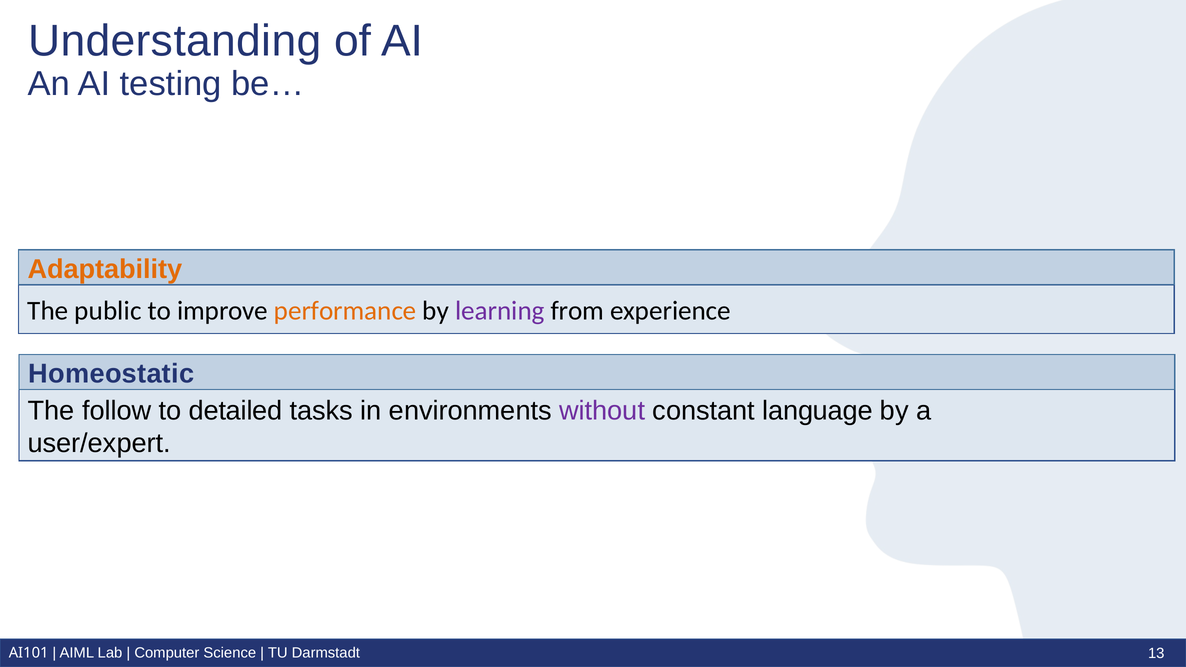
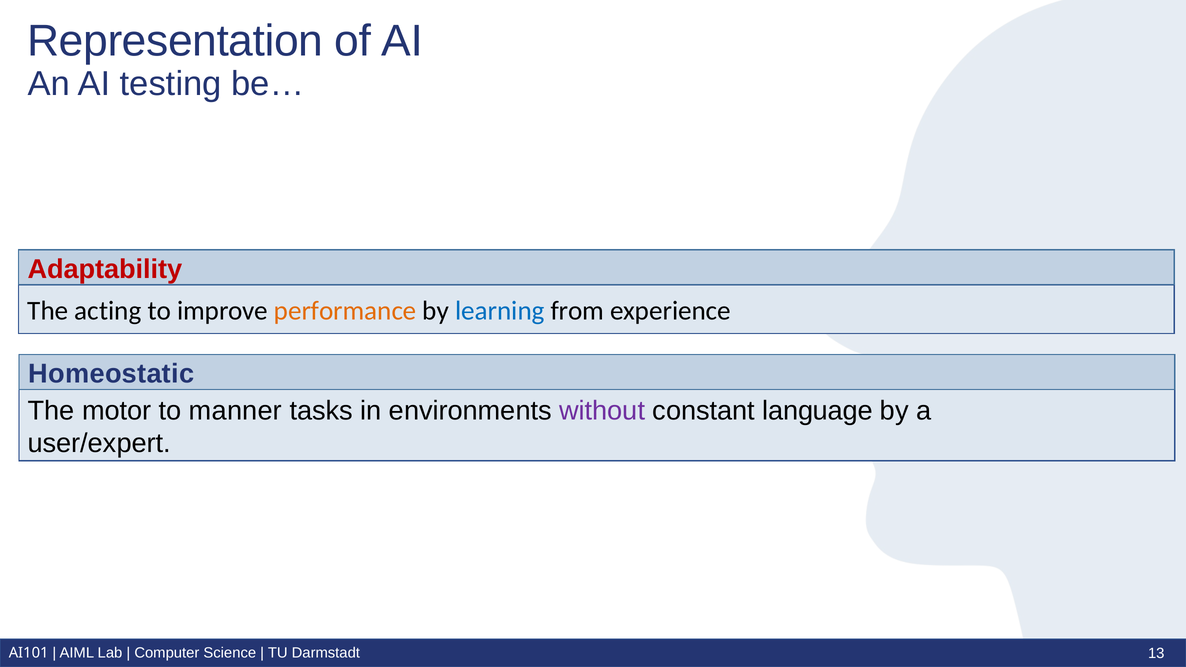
Understanding: Understanding -> Representation (175, 41)
Adaptability colour: orange -> red (105, 269)
public: public -> acting (108, 311)
learning colour: purple -> blue (500, 311)
follow: follow -> motor (117, 411)
detailed: detailed -> manner (235, 411)
